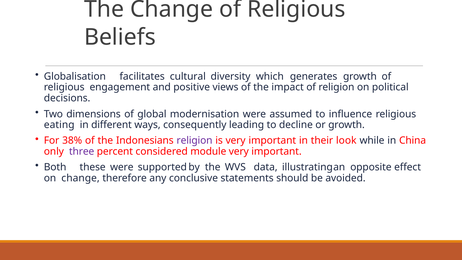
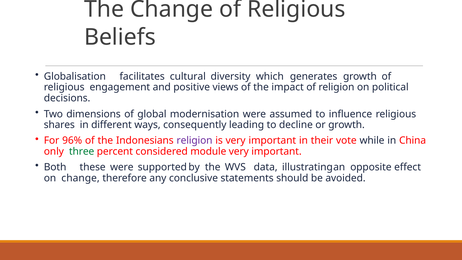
eating: eating -> shares (59, 125)
38%: 38% -> 96% (72, 141)
look: look -> vote (346, 141)
three colour: purple -> green (82, 152)
